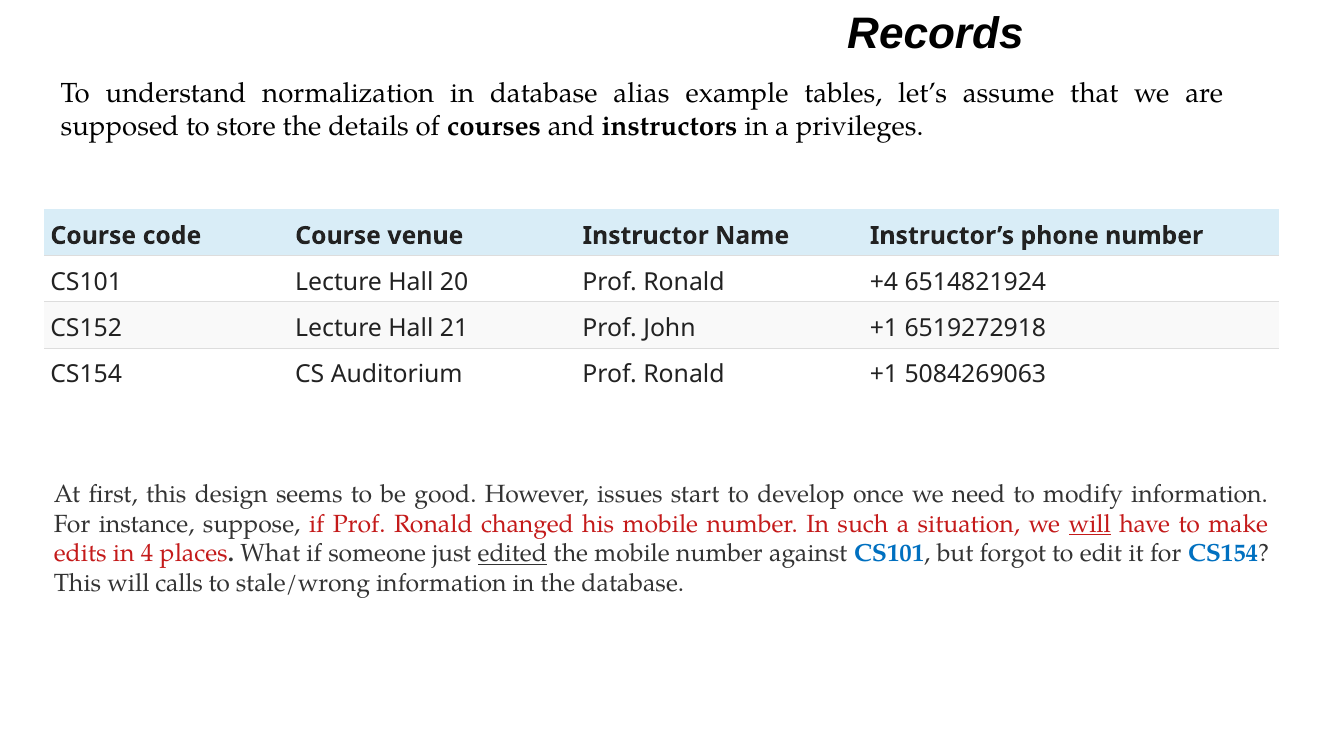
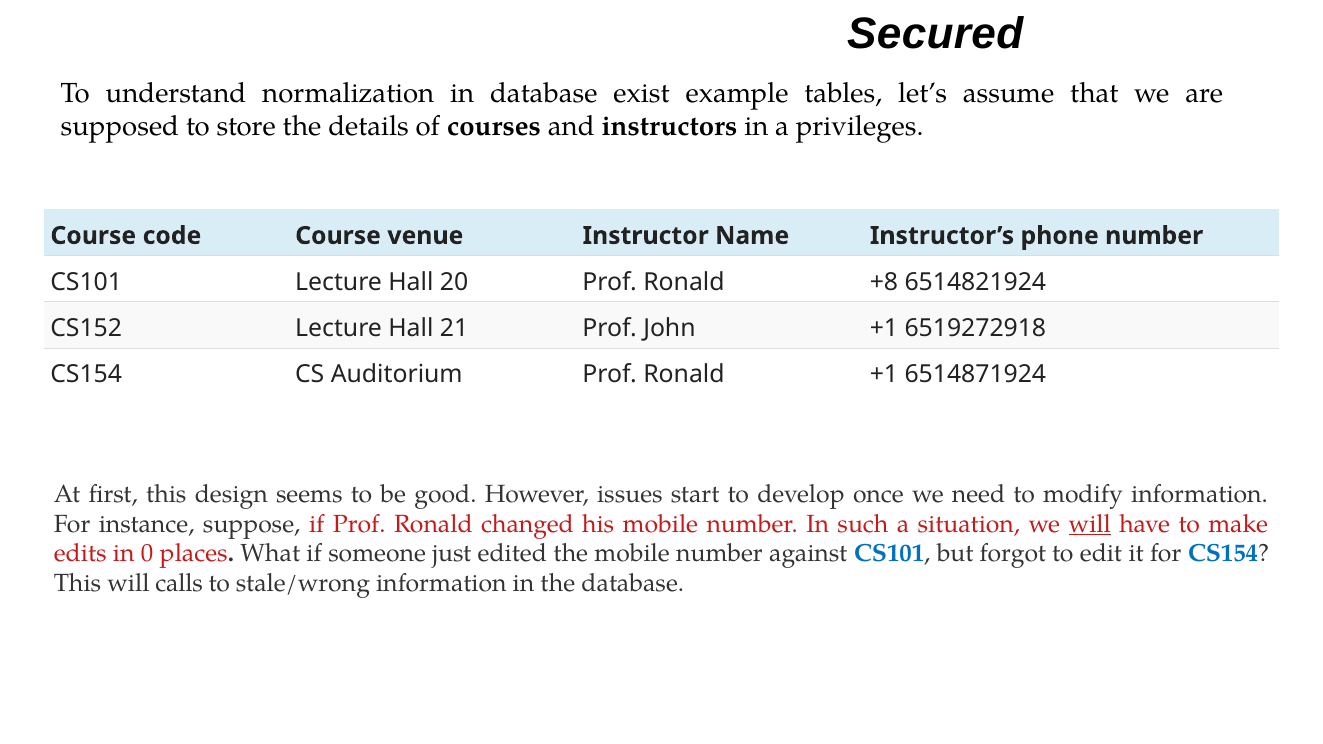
Records: Records -> Secured (935, 34)
alias: alias -> exist (642, 93)
+4: +4 -> +8 (884, 282)
5084269063: 5084269063 -> 6514871924 (975, 375)
4: 4 -> 0 (147, 554)
edited underline: present -> none (512, 554)
